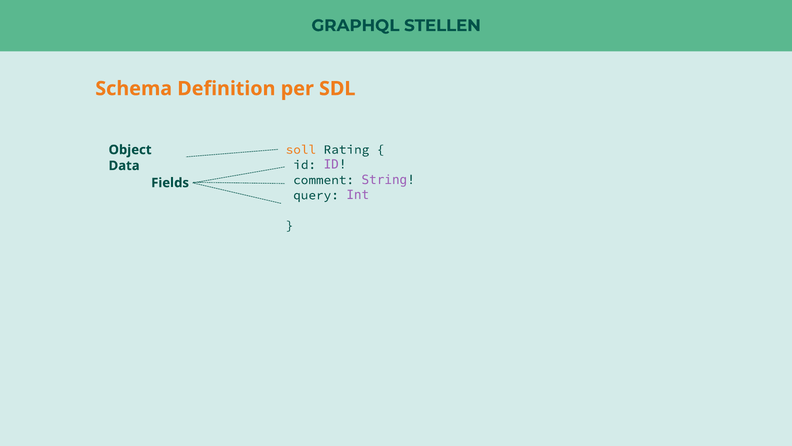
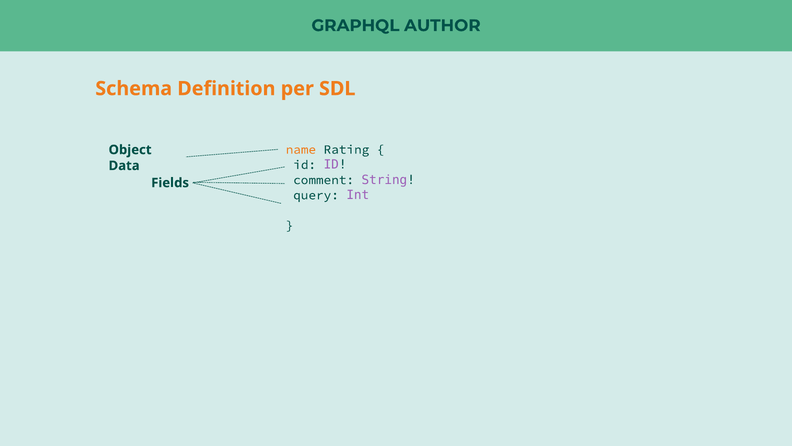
STELLEN: STELLEN -> AUTHOR (442, 26)
soll: soll -> name (301, 149)
